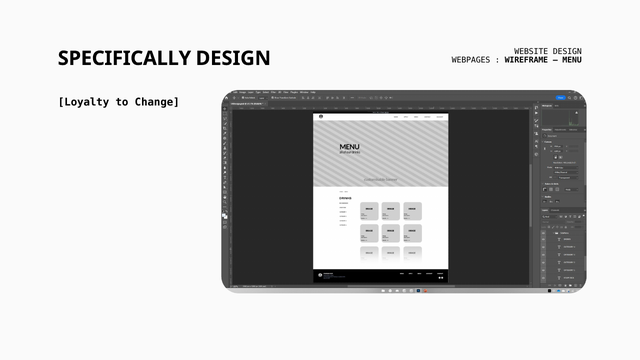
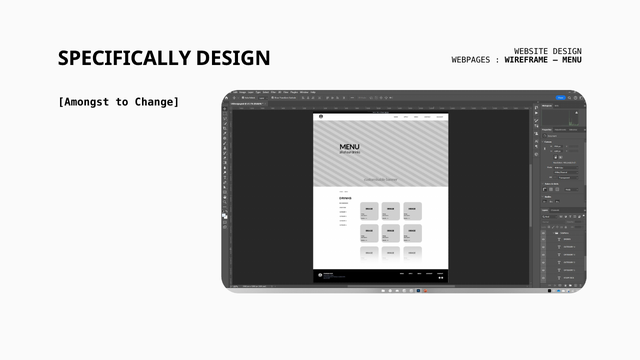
Loyalty: Loyalty -> Amongst (84, 102)
